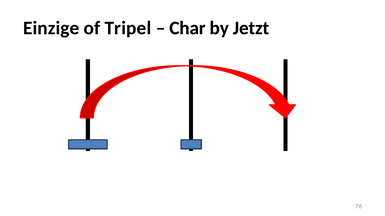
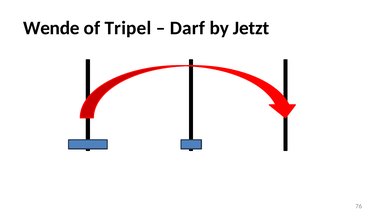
Einzige: Einzige -> Wende (51, 28)
Char: Char -> Darf (187, 28)
